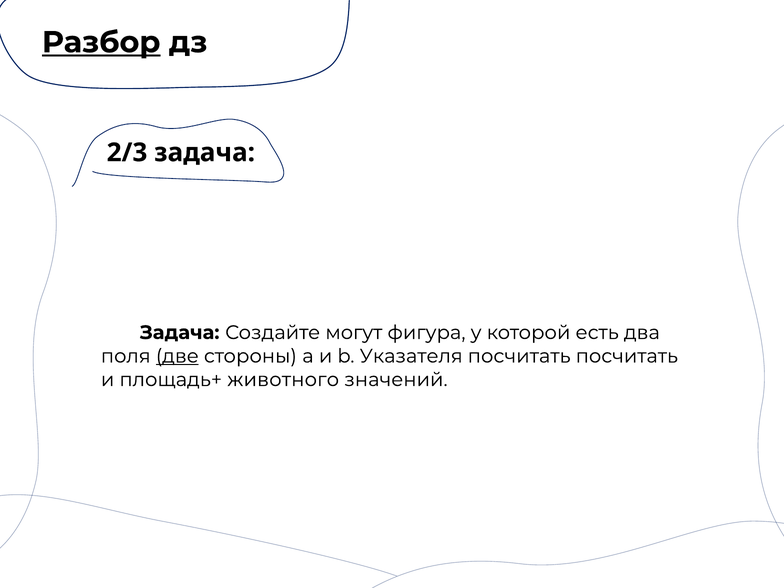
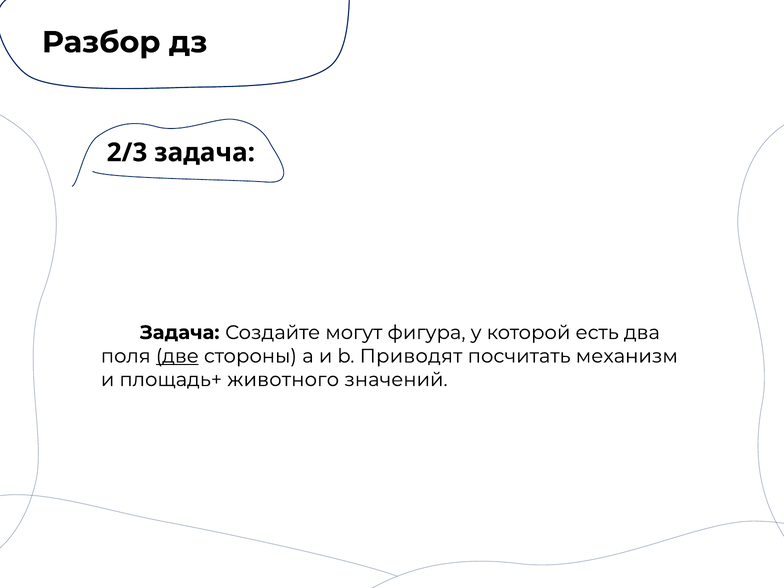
Разбор underline: present -> none (101, 42)
Указателя: Указателя -> Приводят (411, 356)
посчитать посчитать: посчитать -> механизм (627, 356)
